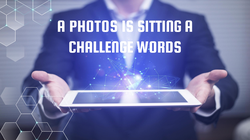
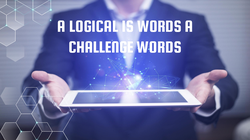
PHOTOS: PHOTOS -> LOGICAL (94, 26)
IS SITTING: SITTING -> WORDS (159, 26)
